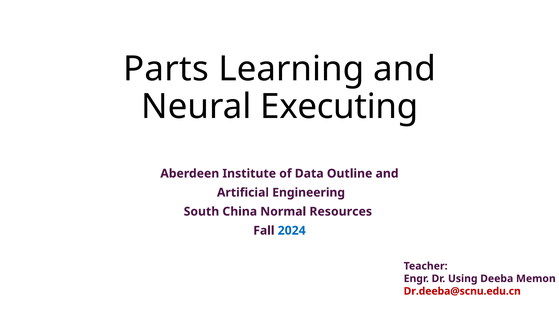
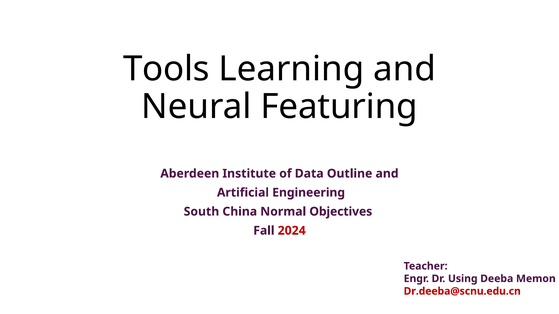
Parts: Parts -> Tools (166, 69)
Executing: Executing -> Featuring (339, 107)
Resources: Resources -> Objectives (341, 212)
2024 colour: blue -> red (292, 231)
